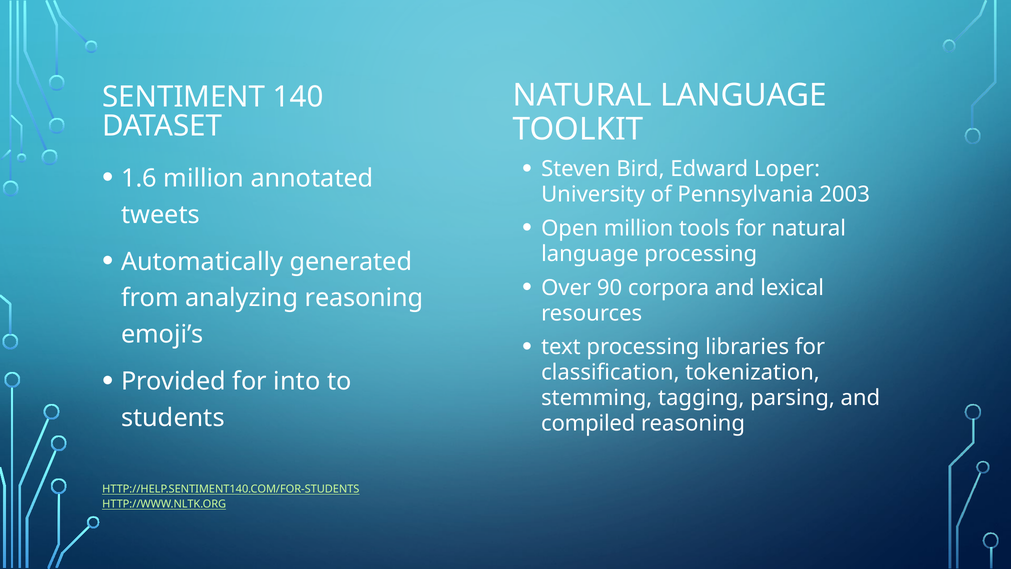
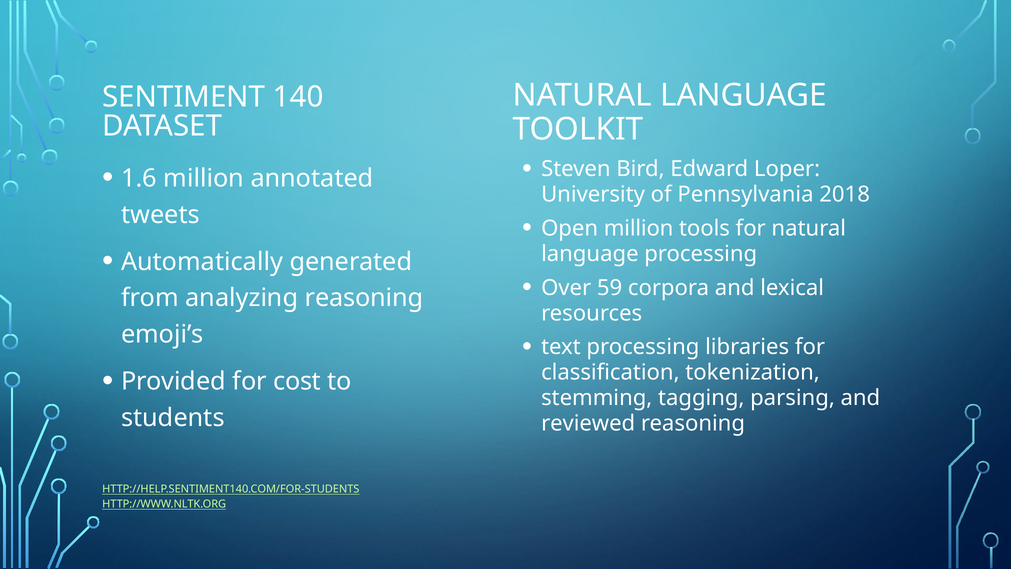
2003: 2003 -> 2018 (845, 194)
90: 90 -> 59 (610, 288)
into: into -> cost (297, 381)
compiled: compiled -> reviewed (588, 423)
